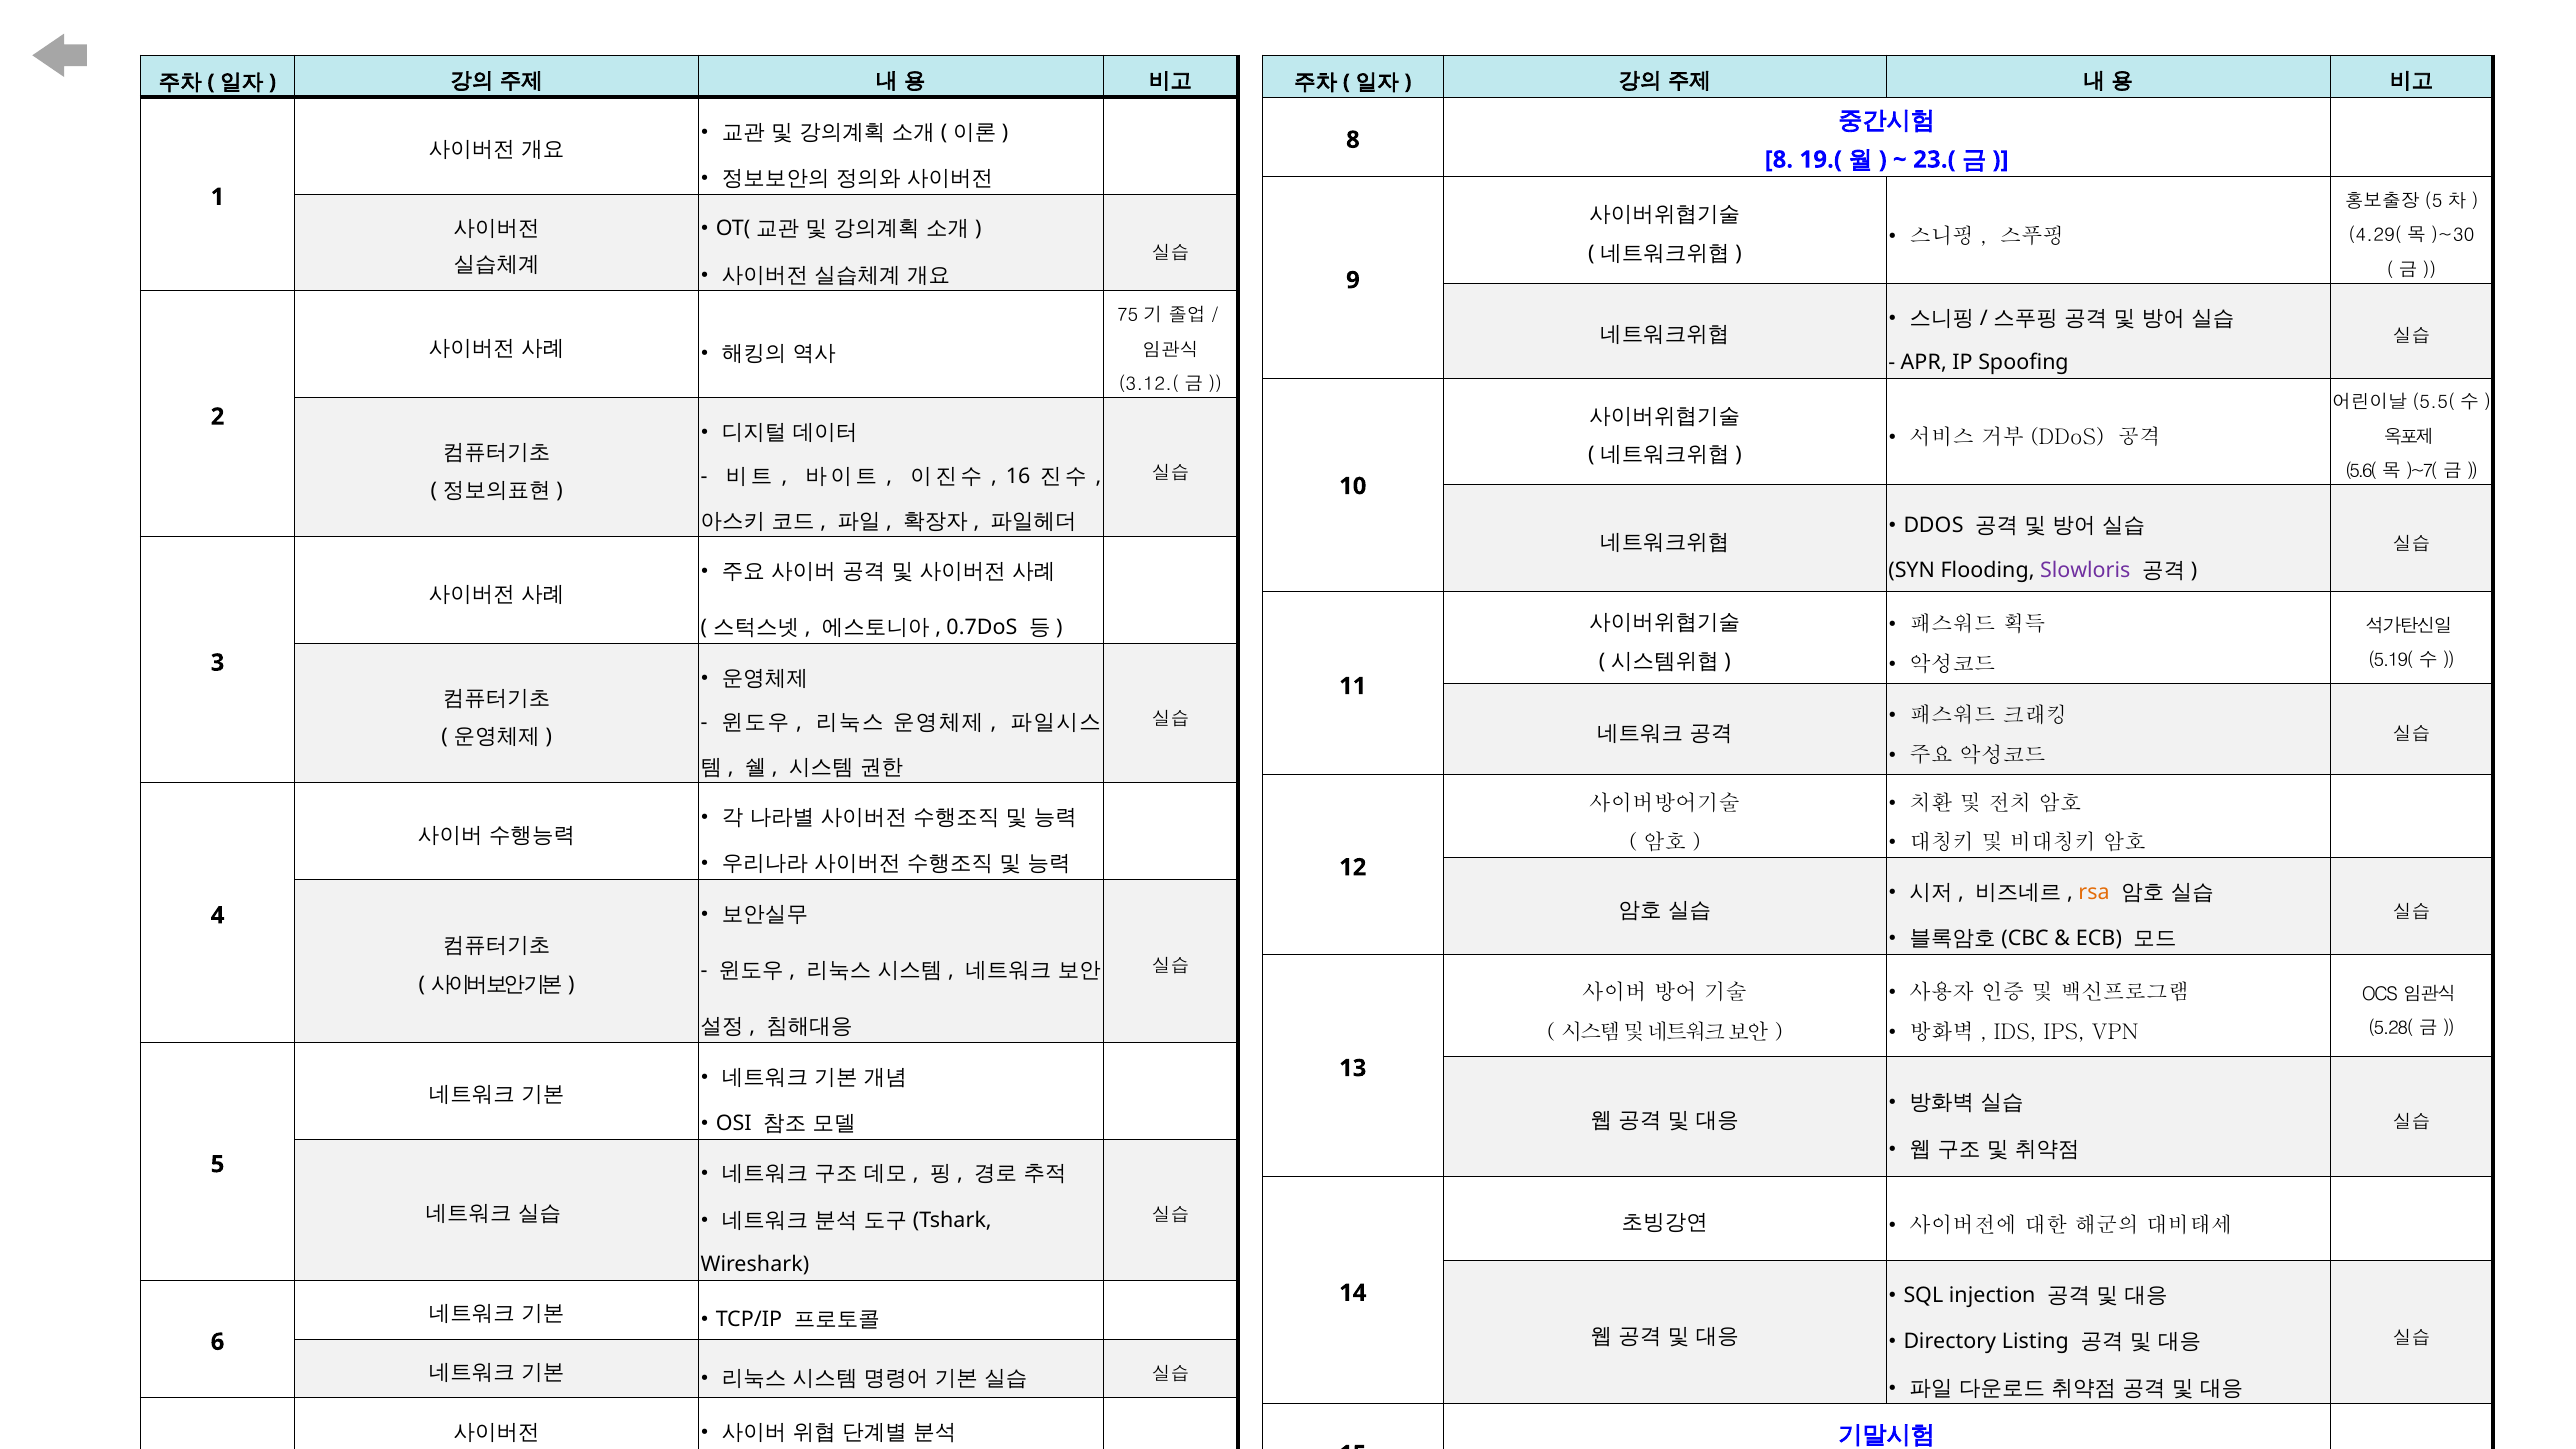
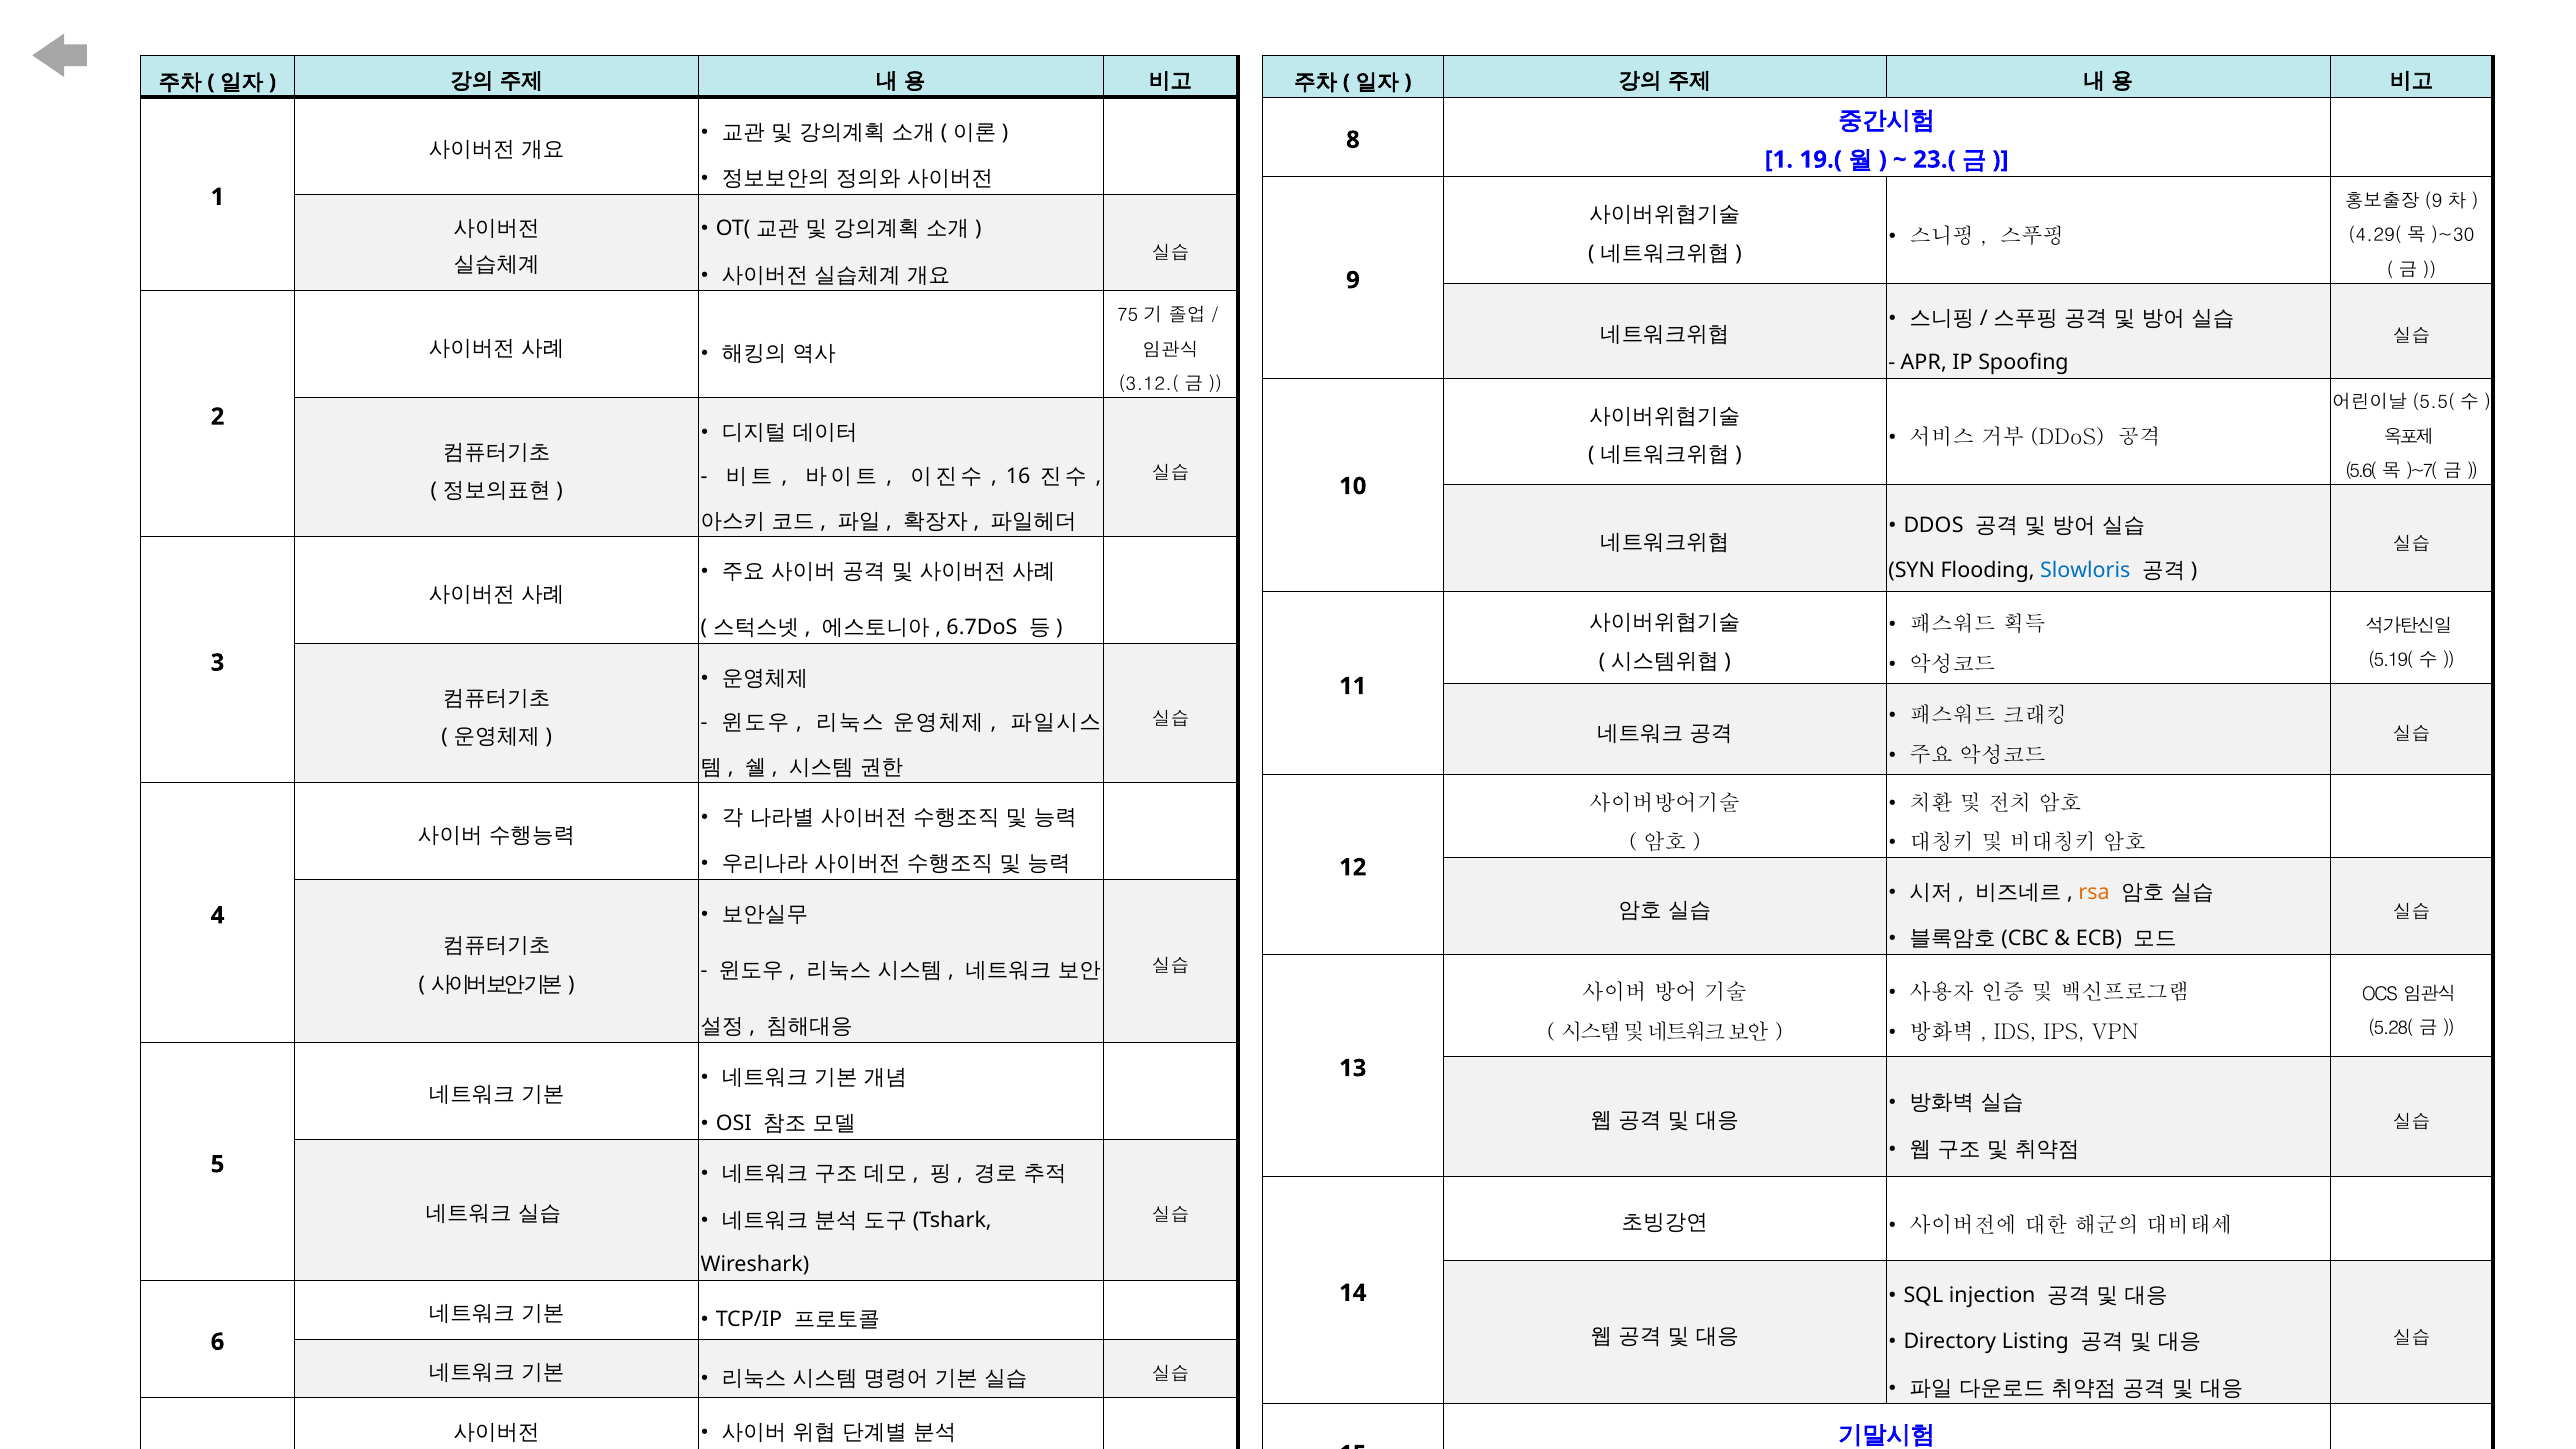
8: 8 -> 1 (1779, 160)
5: 5 -> 9 (2434, 201)
Slowloris colour: purple -> blue (2085, 570)
0.7DoS: 0.7DoS -> 6.7DoS (982, 628)
